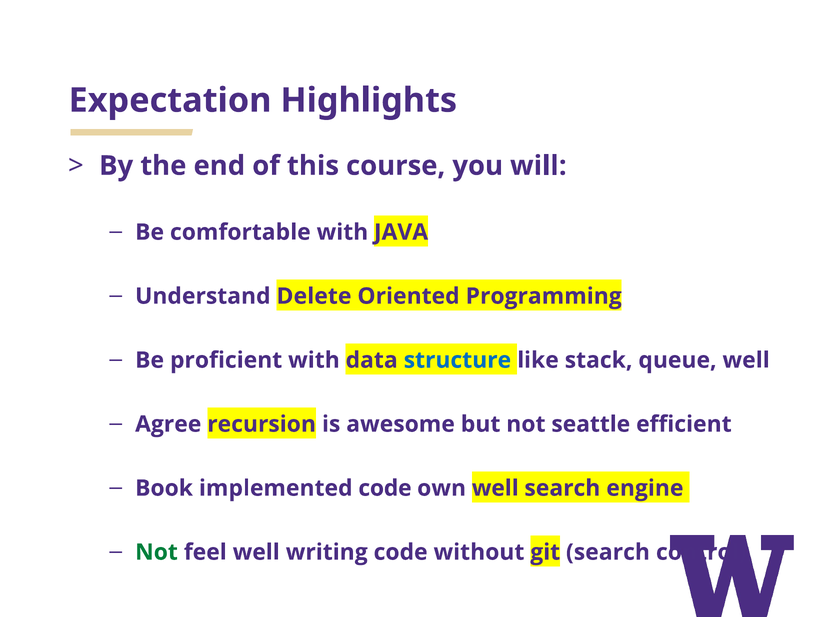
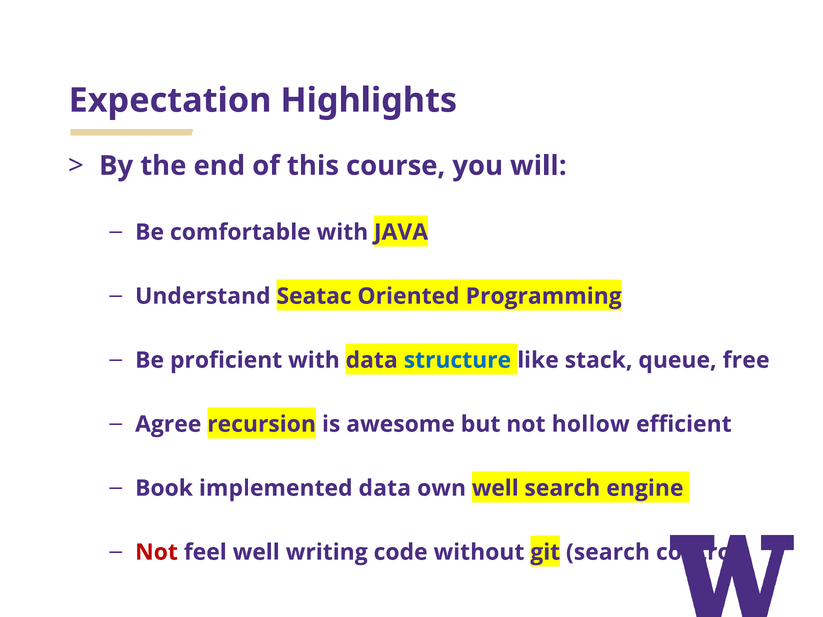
Delete: Delete -> Seatac (314, 296)
queue well: well -> free (746, 360)
seattle: seattle -> hollow (591, 424)
implemented code: code -> data (385, 488)
Not colour: green -> red (156, 552)
